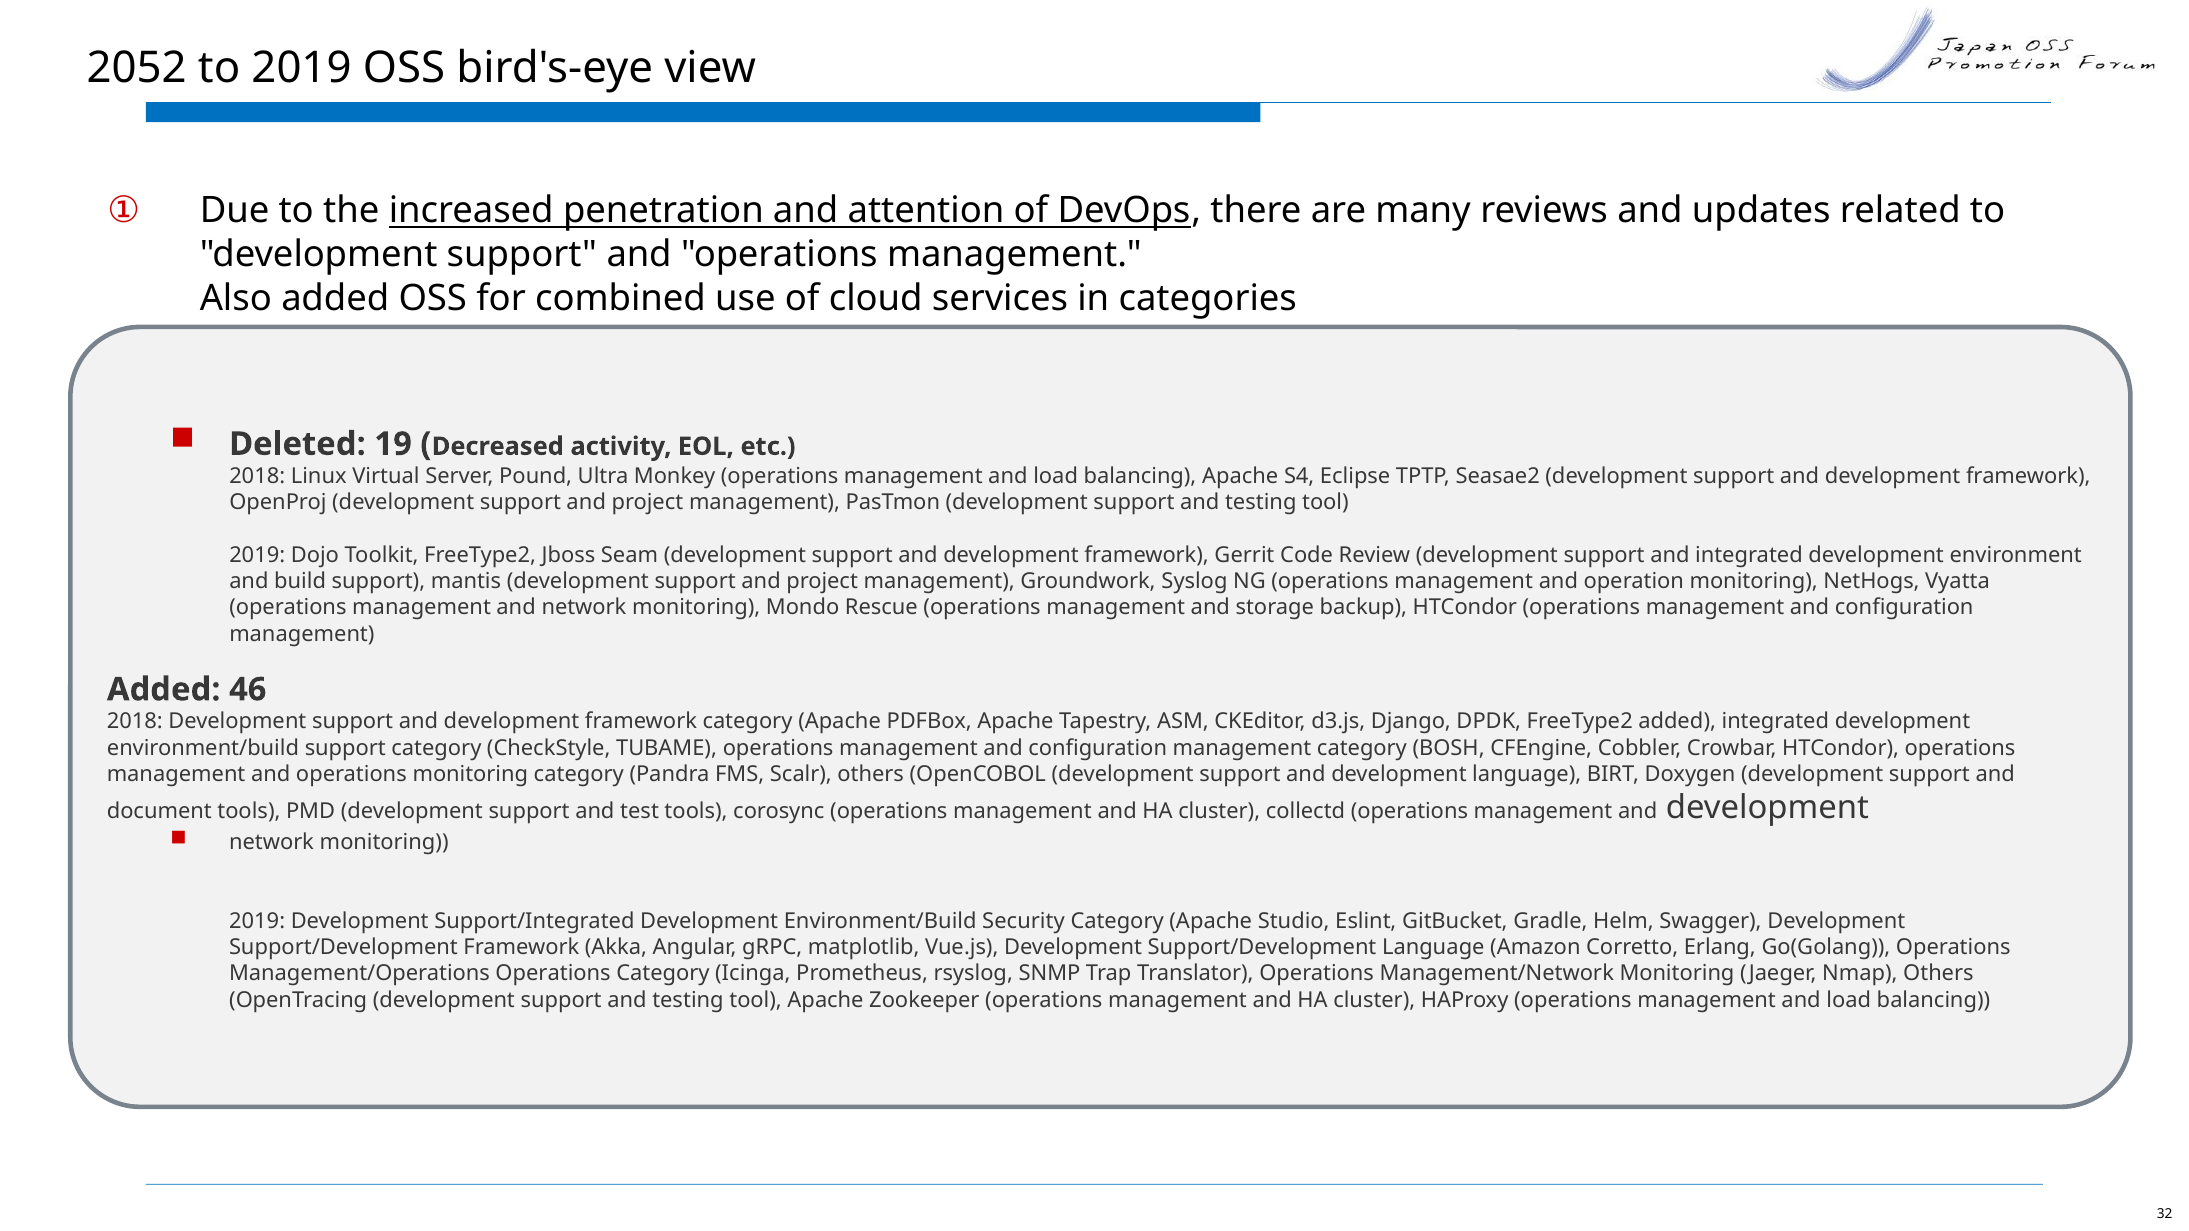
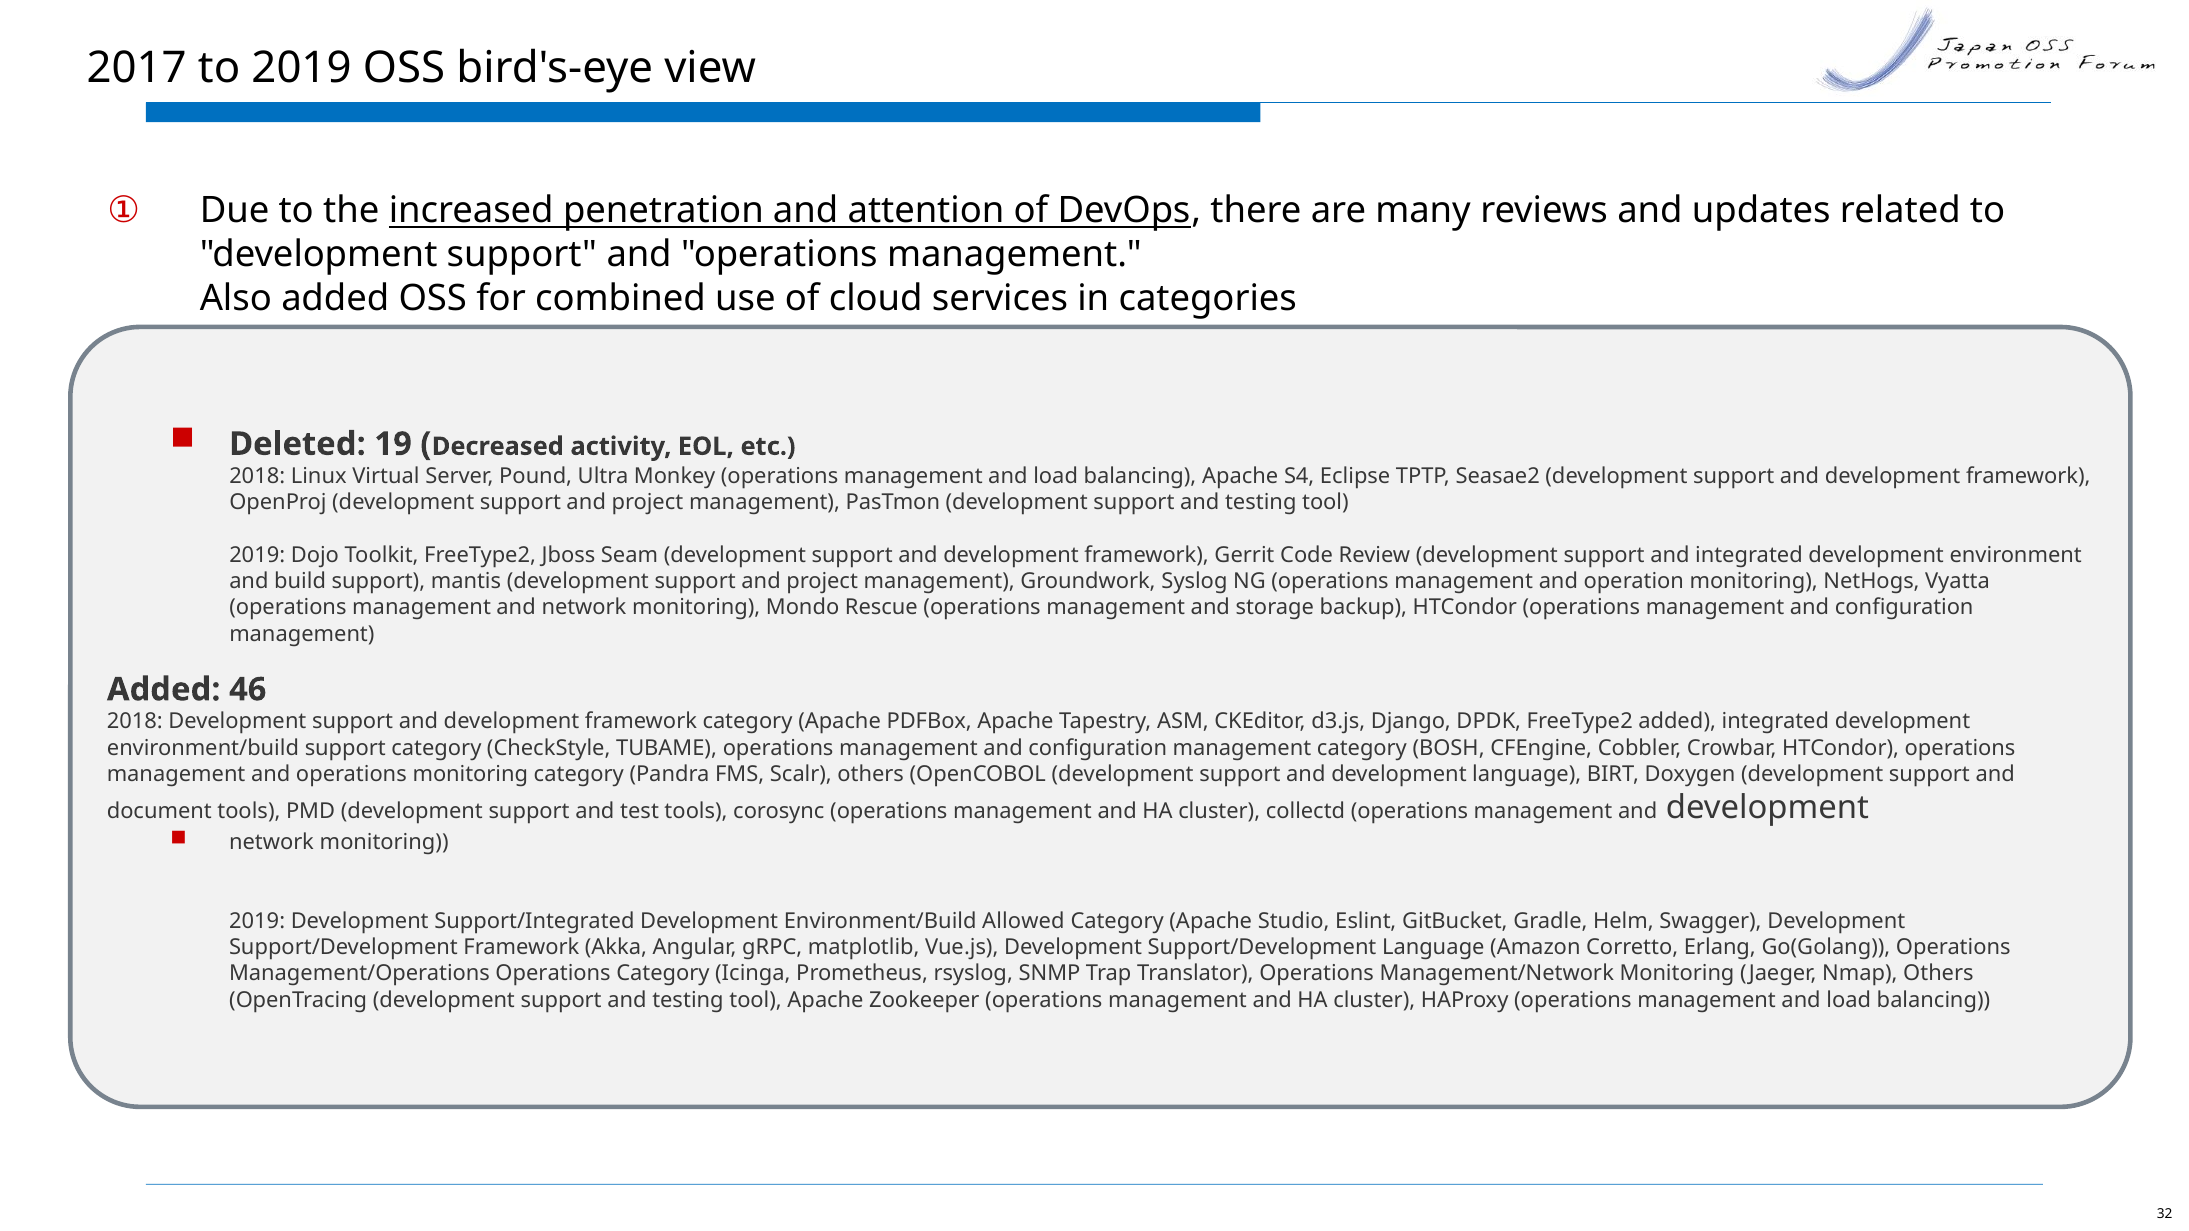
2052: 2052 -> 2017 (137, 68)
Security: Security -> Allowed (1023, 921)
